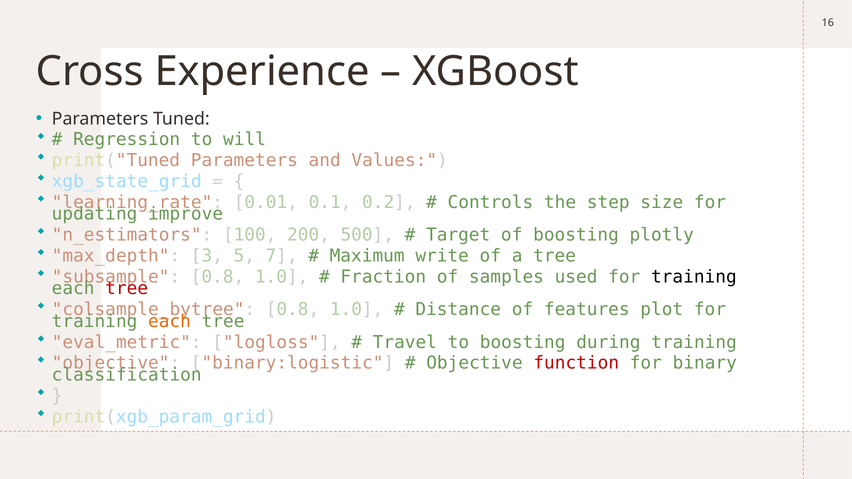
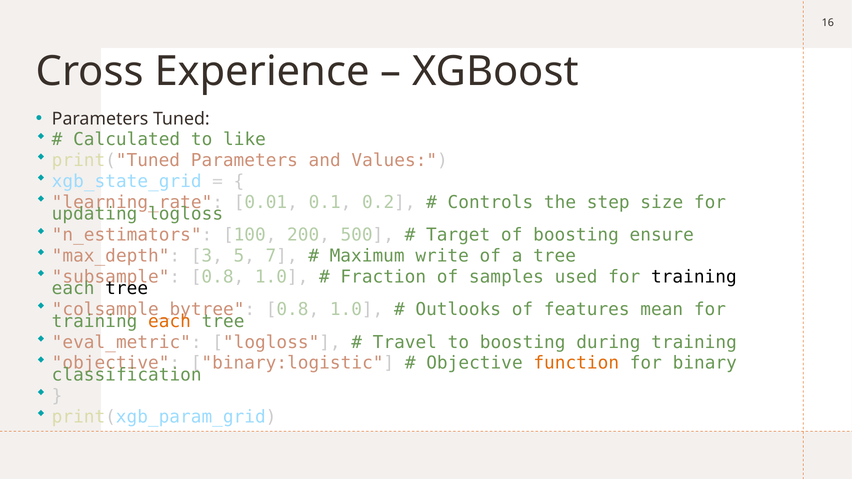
Regression: Regression -> Calculated (127, 140)
will: will -> like (244, 140)
updating improve: improve -> logloss (186, 214)
plotly: plotly -> ensure (662, 235)
tree colour: red -> black (127, 289)
Distance: Distance -> Outlooks (458, 310)
plot: plot -> mean (662, 310)
function colour: red -> orange (576, 363)
